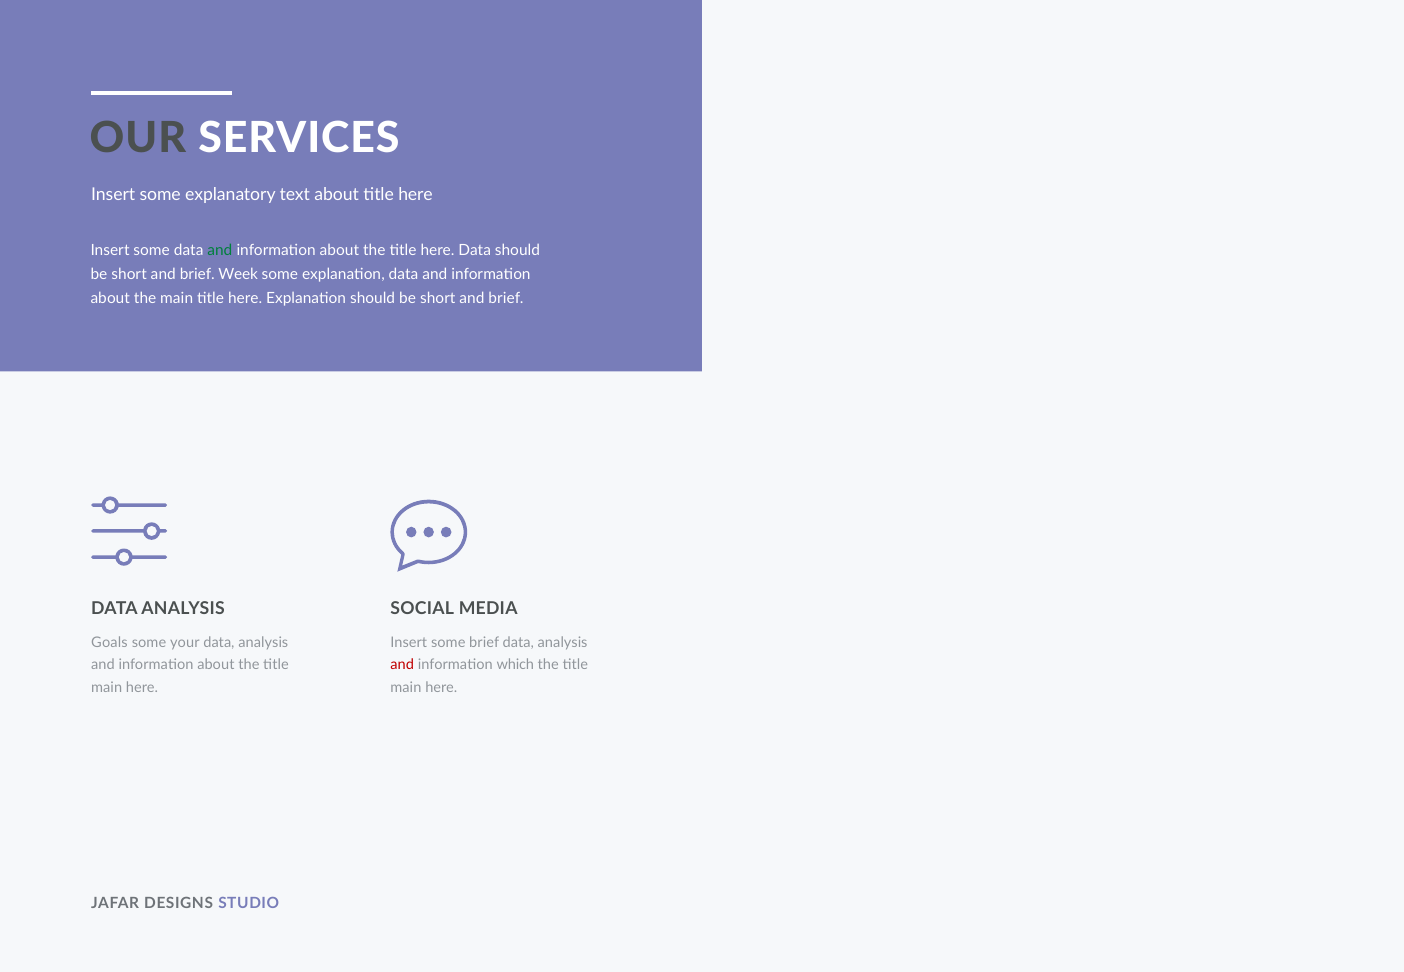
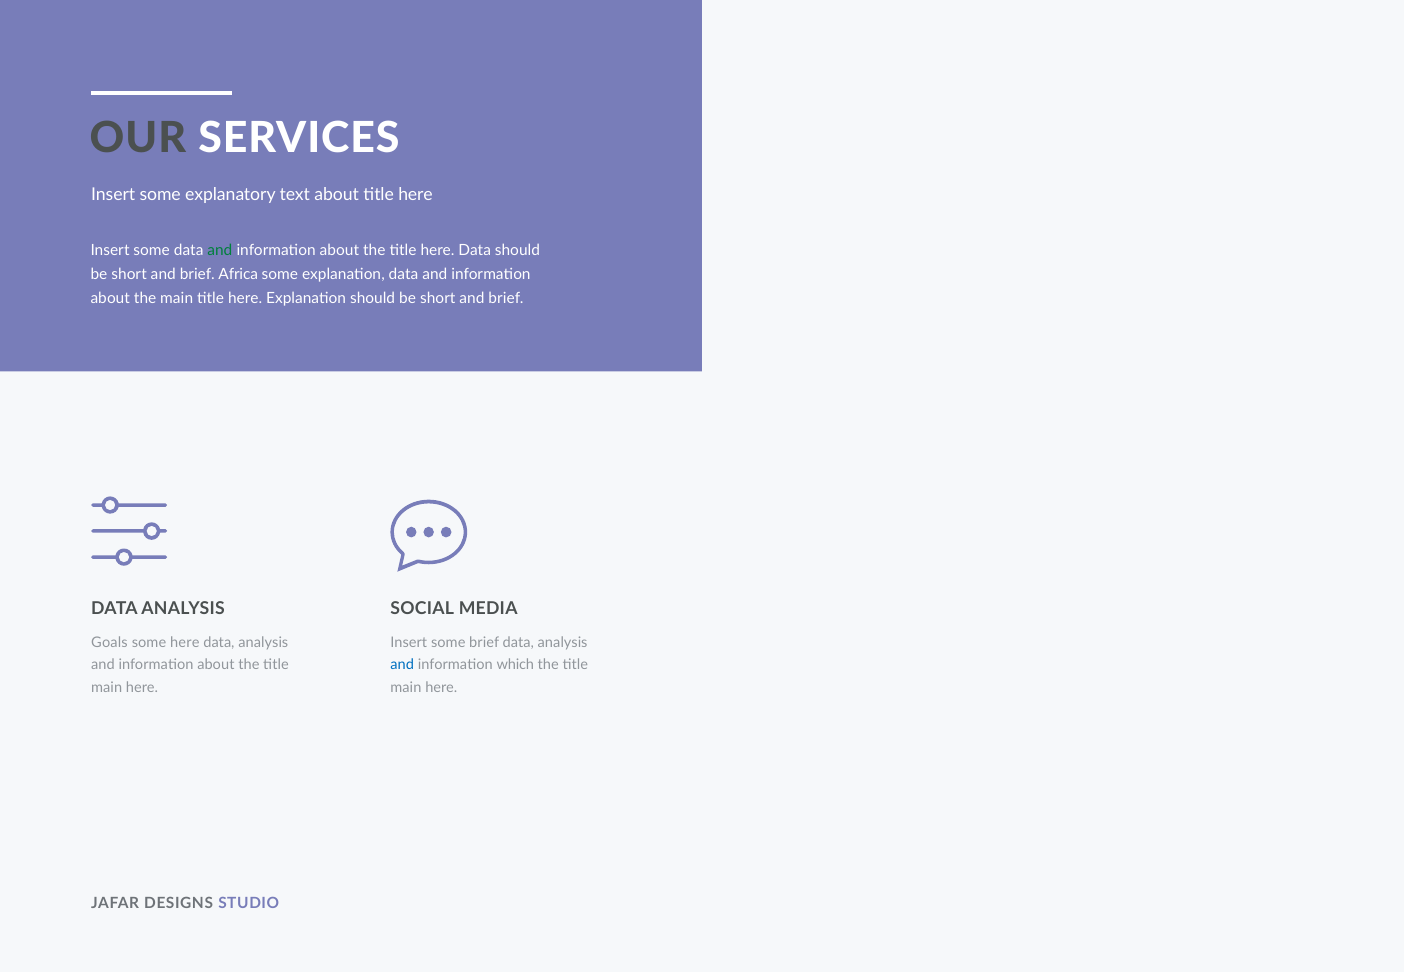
Week: Week -> Africa (238, 274)
some your: your -> here (185, 642)
and colour: red -> blue (402, 665)
